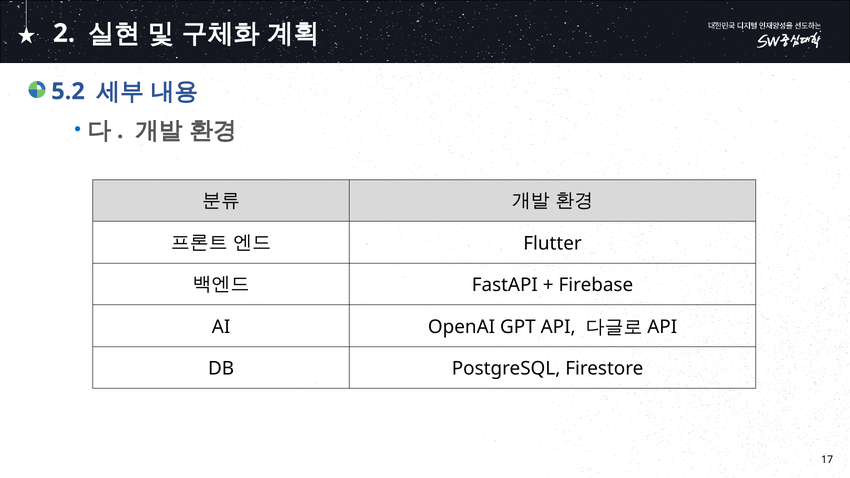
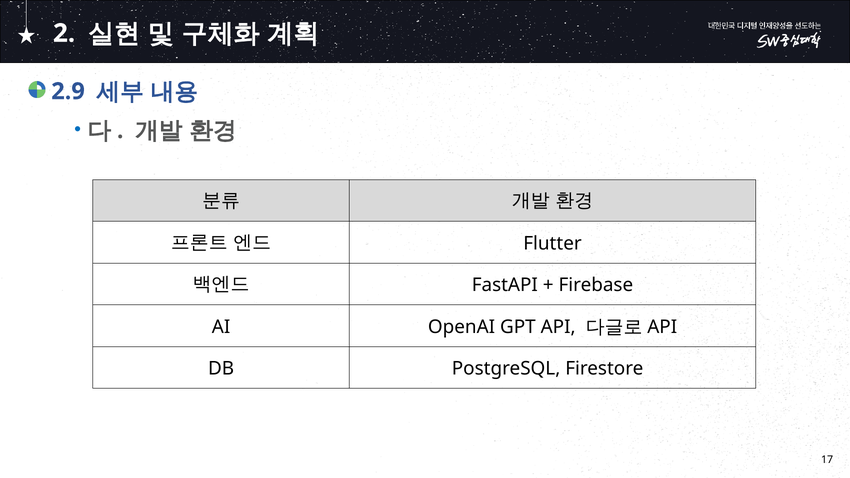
5.2: 5.2 -> 2.9 (68, 91)
